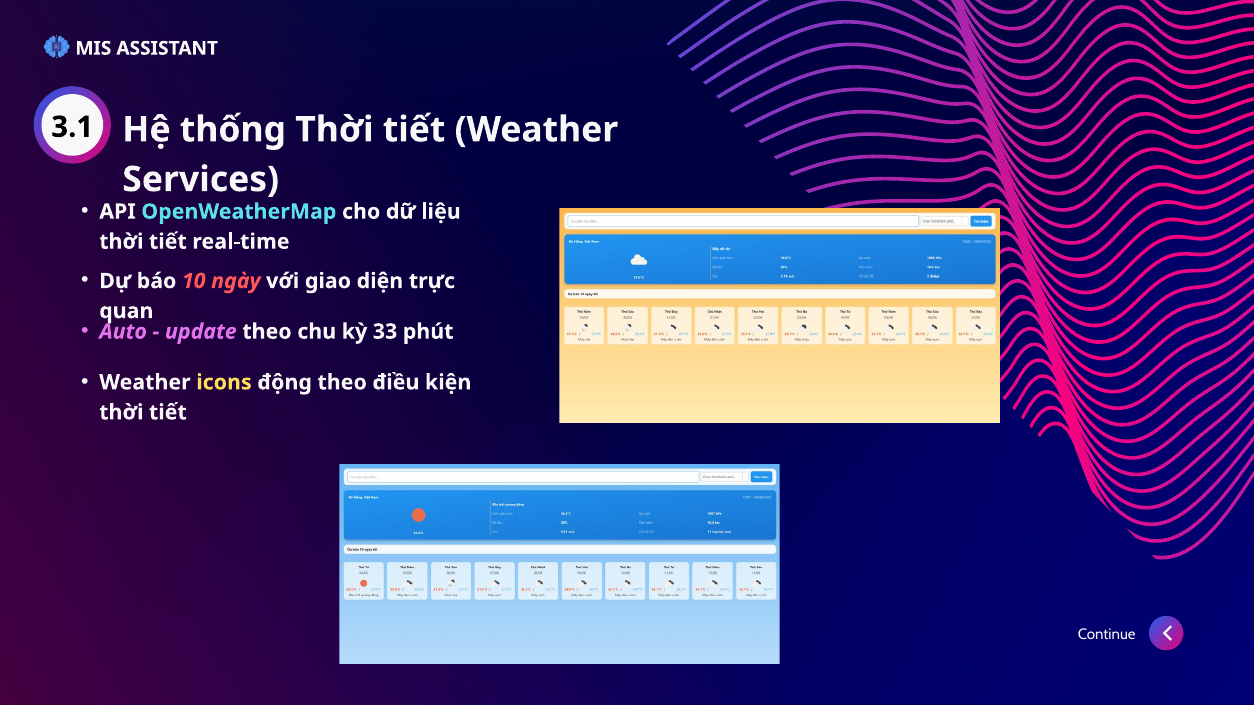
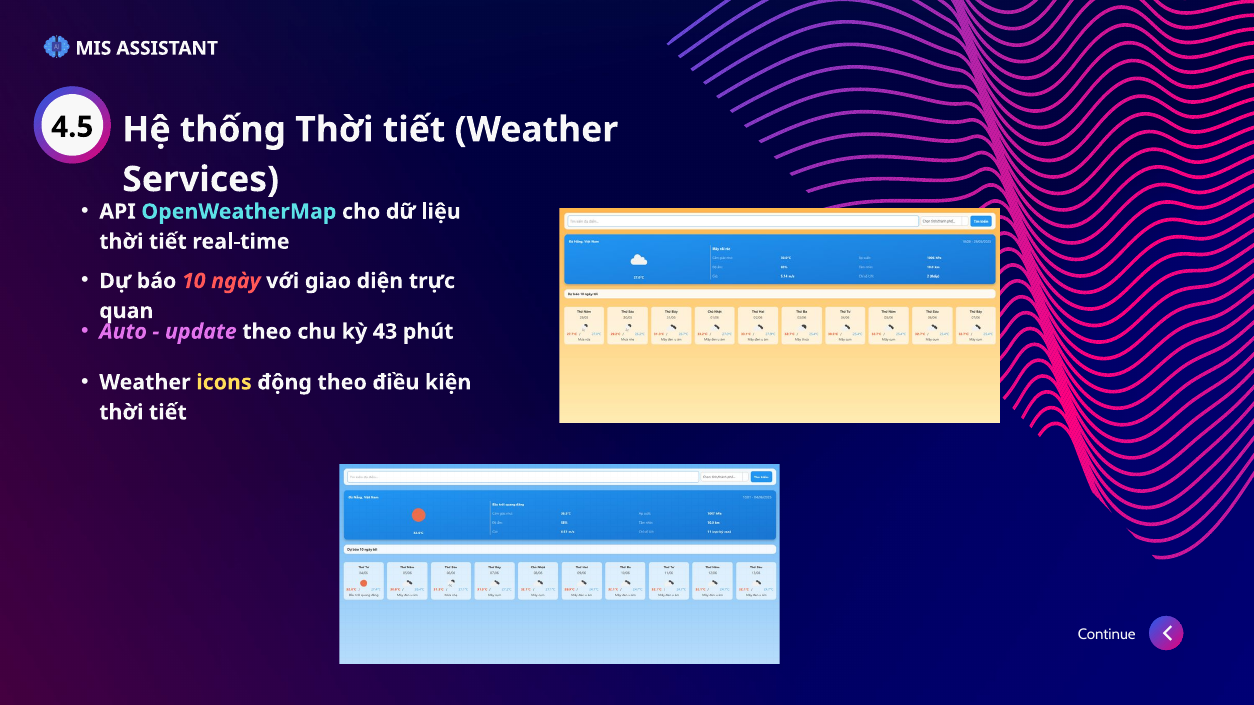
3.1: 3.1 -> 4.5 (72, 127)
33: 33 -> 43 (385, 332)
